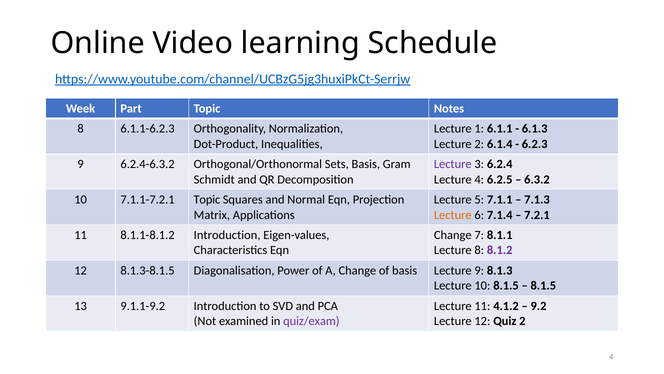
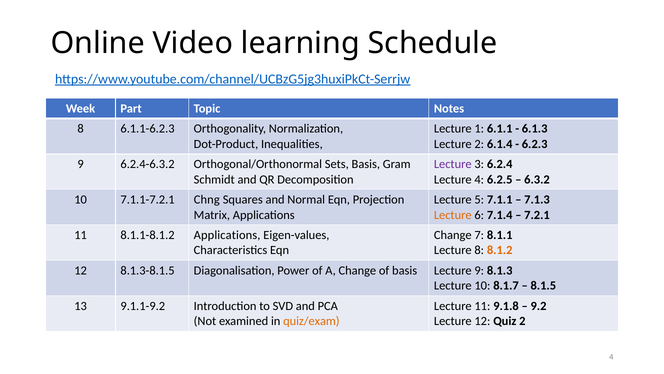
7.1.1-7.2.1 Topic: Topic -> Chng (207, 199)
8.1.1-8.1.2 Introduction: Introduction -> Applications (227, 235)
8.1.2 colour: purple -> orange (500, 250)
10 8.1.5: 8.1.5 -> 8.1.7 (506, 285)
4.1.2: 4.1.2 -> 9.1.8 (506, 306)
quiz/exam colour: purple -> orange (311, 321)
